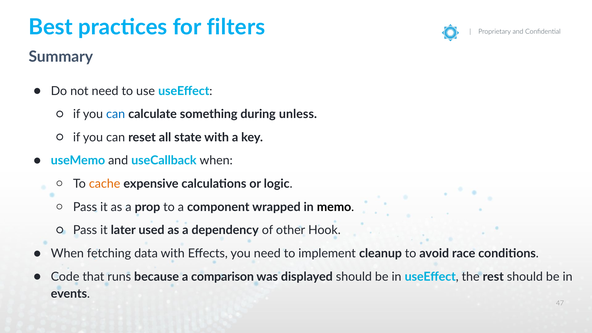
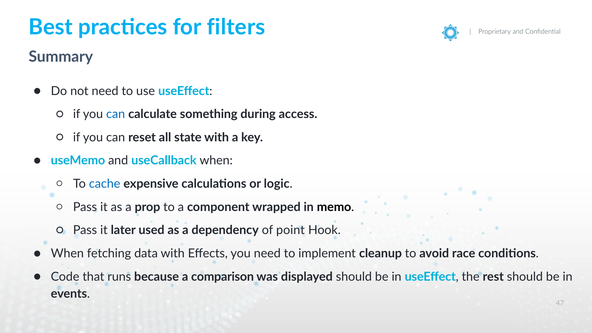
unless: unless -> access (298, 114)
cache colour: orange -> blue (105, 184)
other: other -> point (290, 230)
